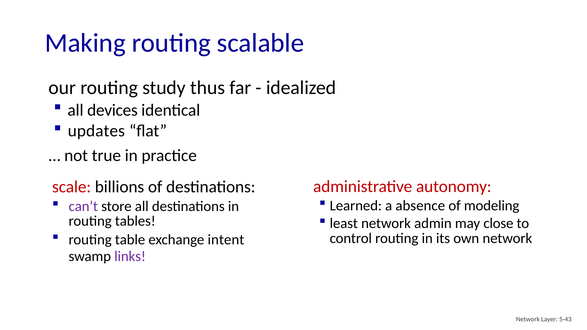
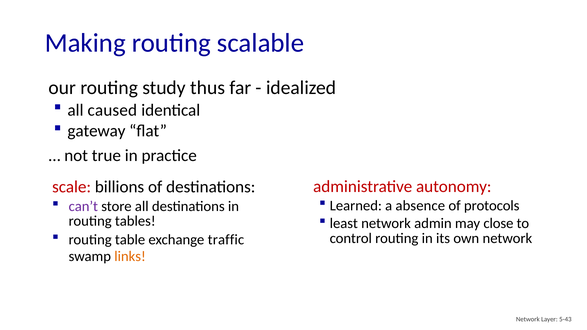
devices: devices -> caused (112, 110)
updates: updates -> gateway (96, 131)
modeling: modeling -> protocols (492, 206)
intent: intent -> traffic (226, 240)
links colour: purple -> orange (130, 257)
